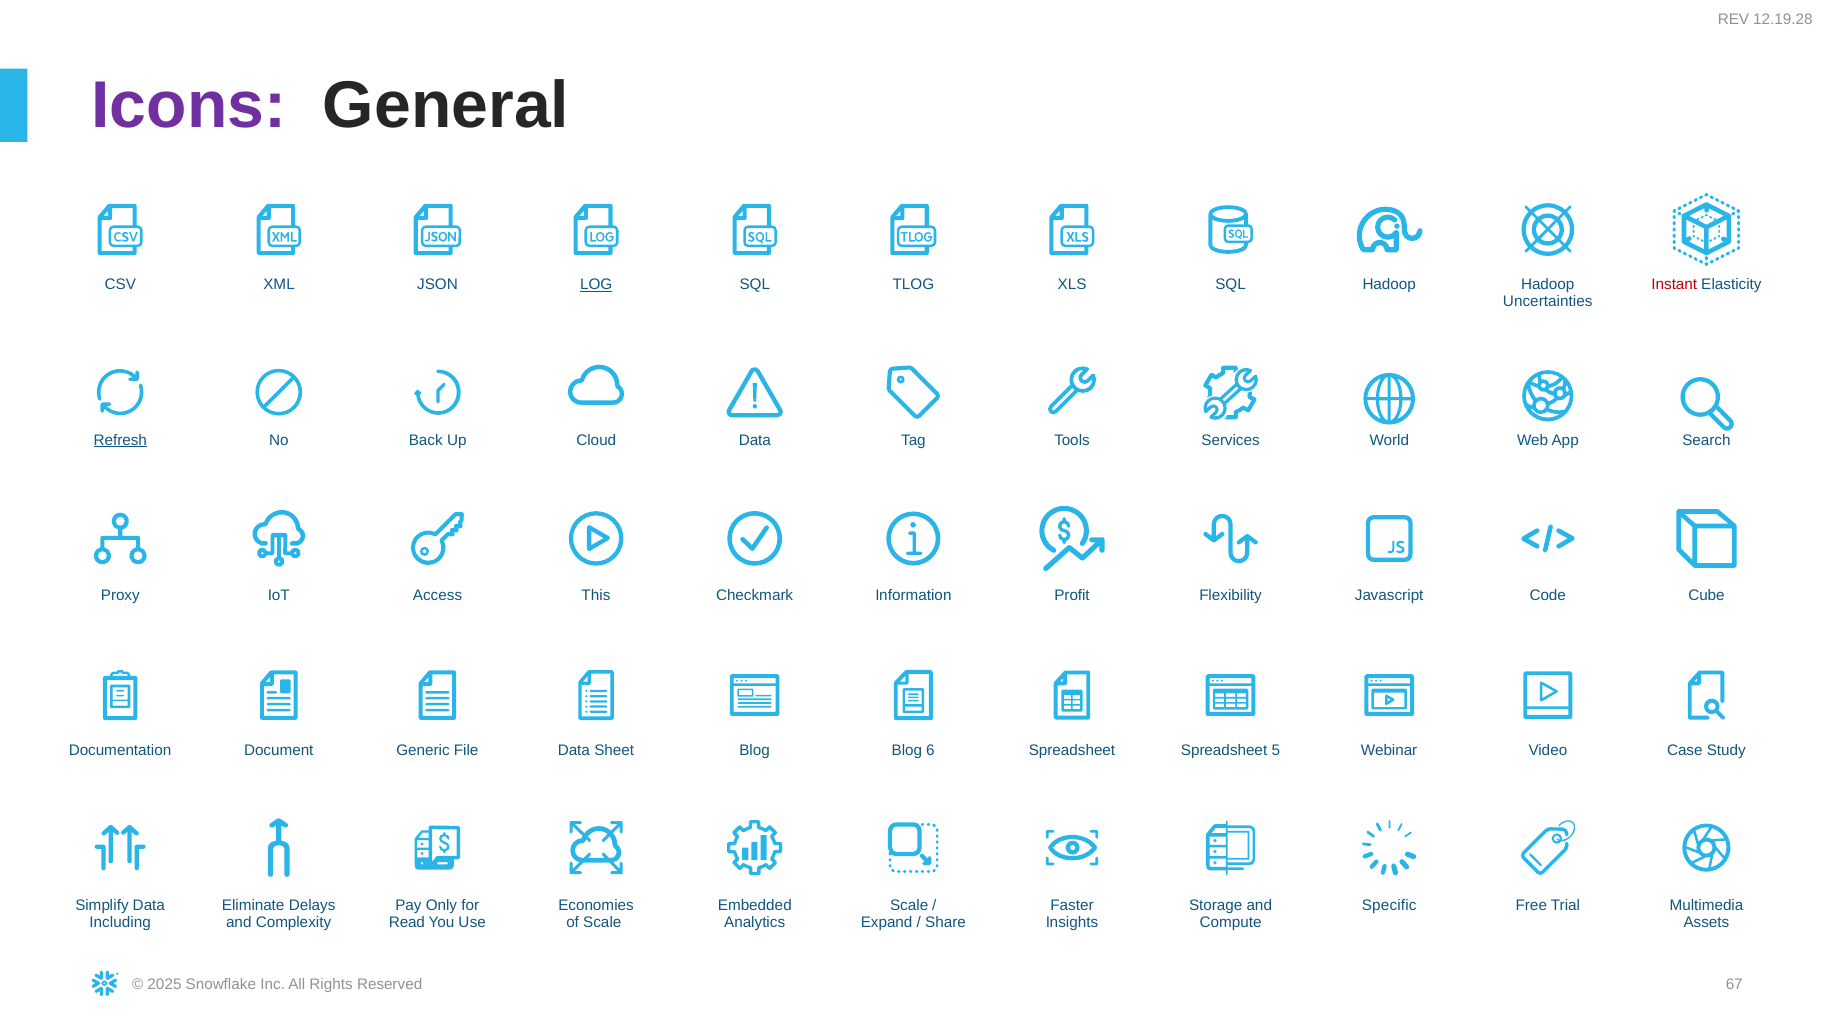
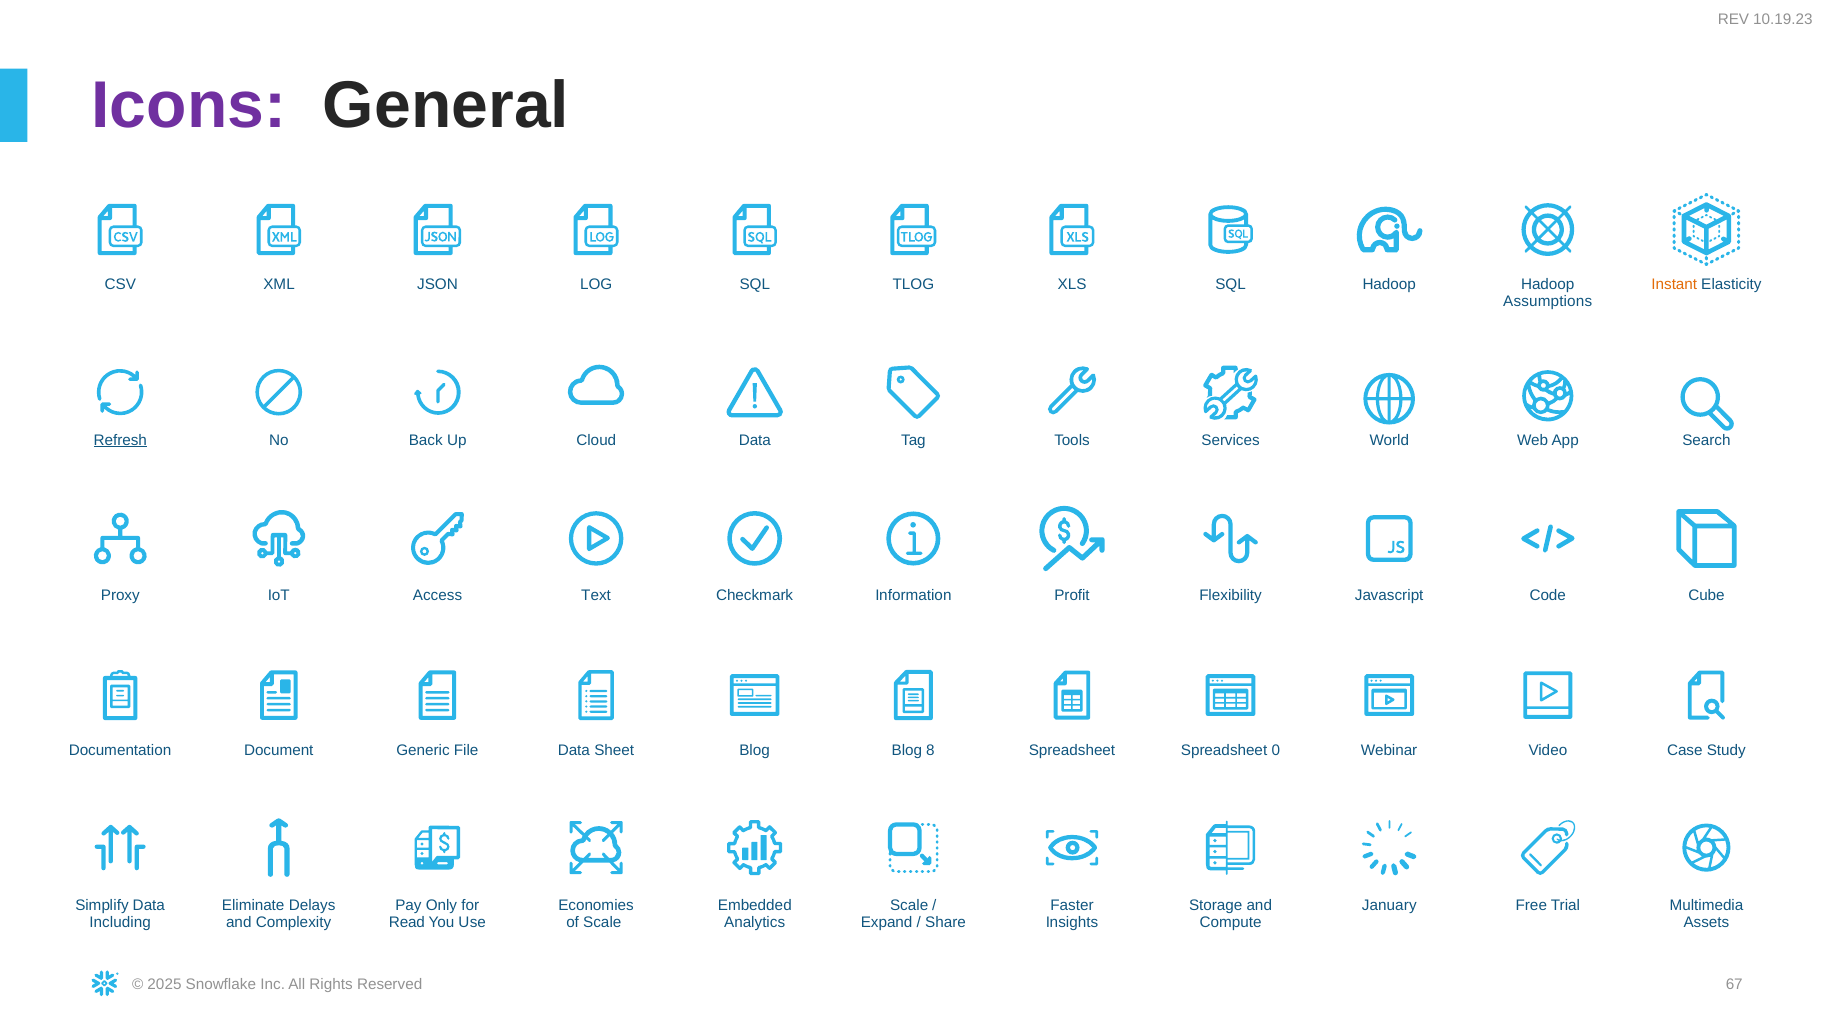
12.19.28: 12.19.28 -> 10.19.23 (1783, 19)
Instant colour: red -> orange (1674, 285)
LOG underline: present -> none (596, 285)
Uncertainties: Uncertainties -> Assumptions (1548, 301)
This: This -> Text (596, 595)
6: 6 -> 8 (930, 751)
5: 5 -> 0 (1276, 751)
Specific: Specific -> January (1389, 906)
